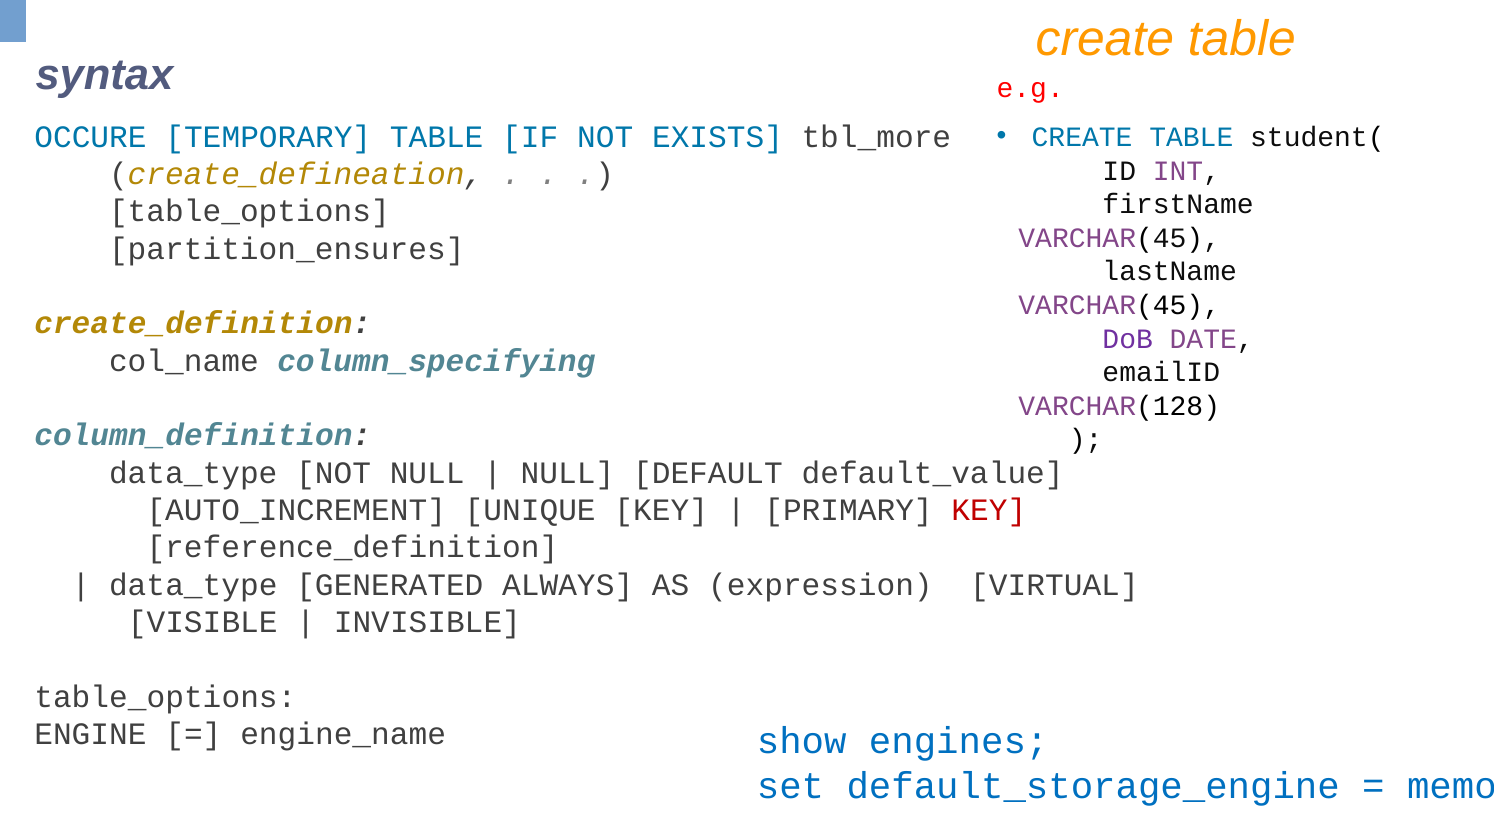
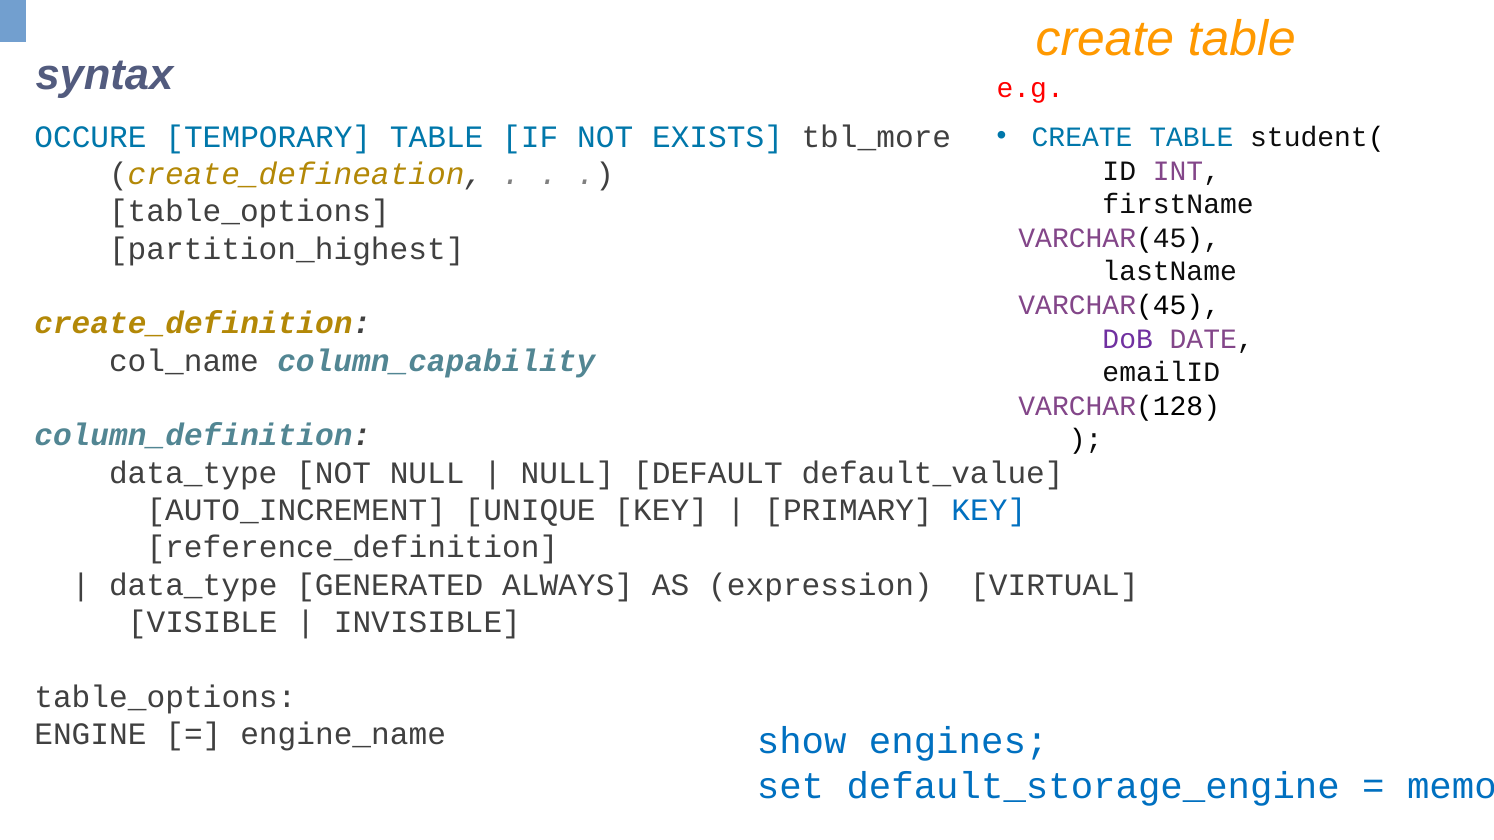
partition_ensures: partition_ensures -> partition_highest (287, 249)
column_specifying: column_specifying -> column_capability (436, 361)
KEY colour: red -> blue (989, 510)
